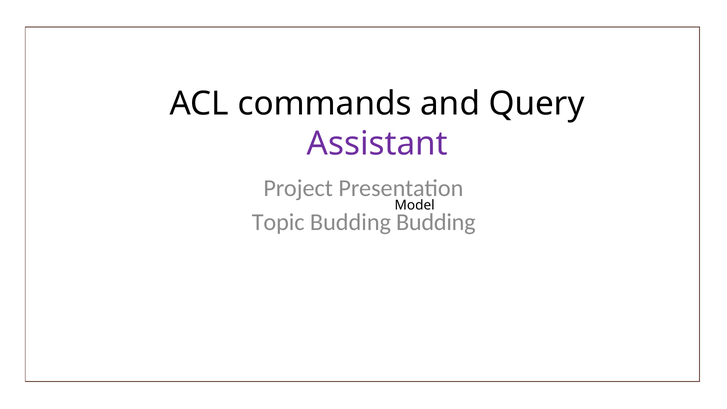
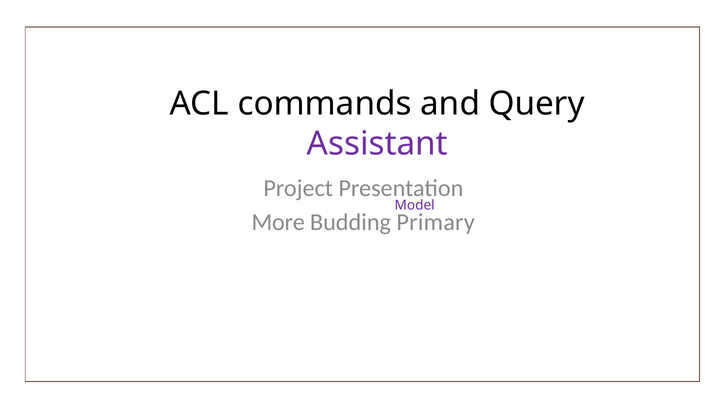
Model colour: black -> purple (415, 205)
Topic: Topic -> More (278, 222)
Budding Budding: Budding -> Primary (436, 222)
